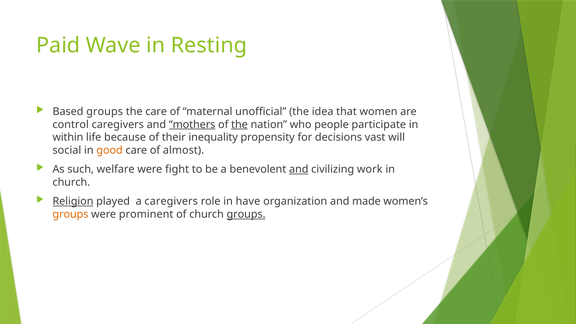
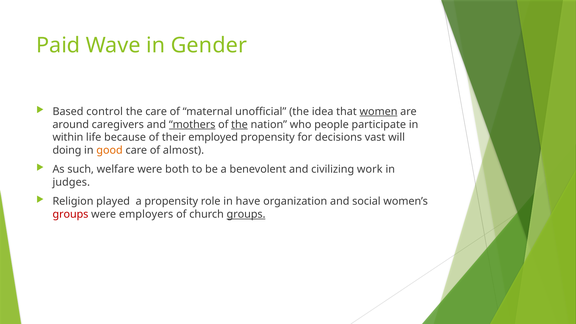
Resting: Resting -> Gender (209, 45)
Based groups: groups -> control (105, 111)
women underline: none -> present (379, 111)
control: control -> around (71, 124)
inequality: inequality -> employed (213, 137)
social: social -> doing (67, 150)
fight: fight -> both (177, 169)
and underline: present -> none (299, 169)
church: church -> judges (71, 182)
Religion underline: present -> none (73, 201)
a caregivers: caregivers -> propensity (171, 201)
made: made -> social (366, 201)
groups colour: orange -> red (70, 214)
prominent: prominent -> employers (146, 214)
